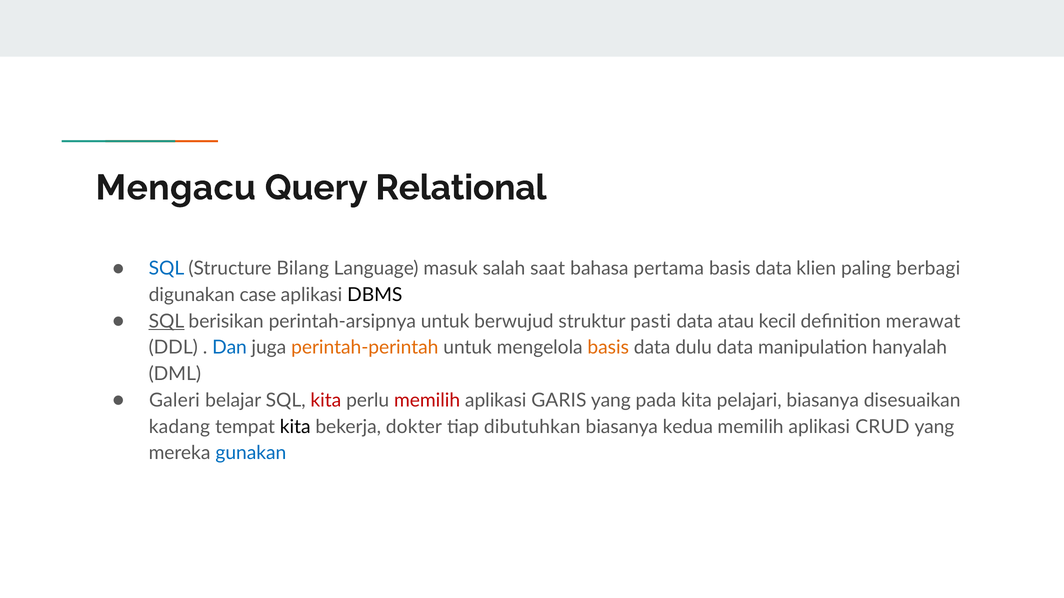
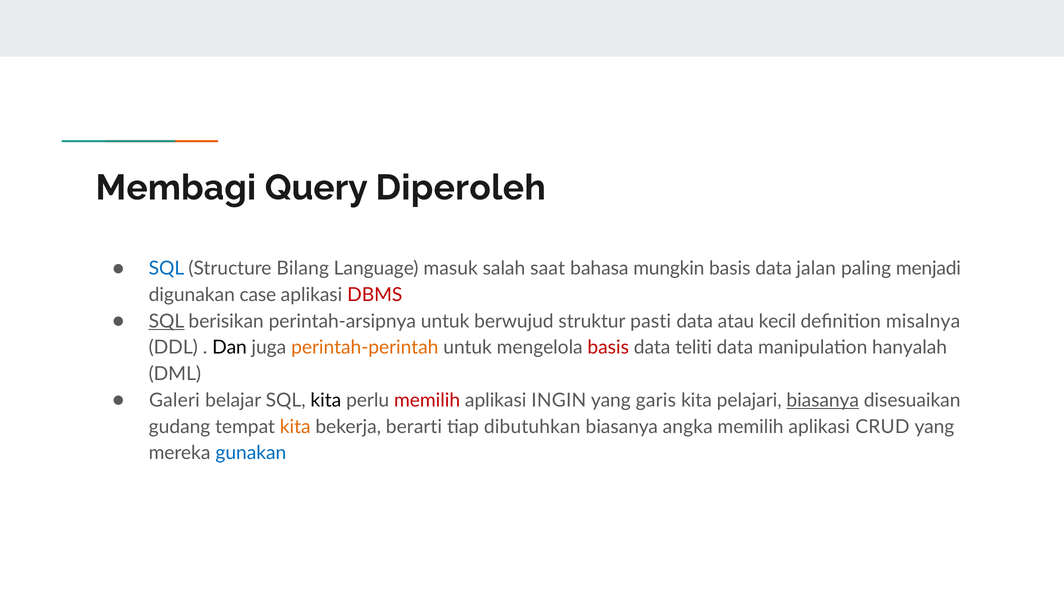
Mengacu: Mengacu -> Membagi (176, 188)
Relational: Relational -> Diperoleh (461, 188)
pertama: pertama -> mungkin (669, 269)
klien: klien -> jalan (816, 269)
berbagi: berbagi -> menjadi (928, 269)
DBMS colour: black -> red (375, 295)
merawat: merawat -> misalnya (923, 322)
Dan colour: blue -> black (229, 348)
basis colour: orange -> red (608, 348)
dulu: dulu -> teliti (694, 348)
kita colour: red -> black (326, 401)
GARIS: GARIS -> INGIN (559, 401)
pada: pada -> garis (656, 401)
biasanya underline: none -> present (823, 401)
kadang: kadang -> gudang (180, 427)
kita colour: black -> orange (295, 427)
dokter: dokter -> berarti (414, 427)
kedua: kedua -> angka (688, 427)
